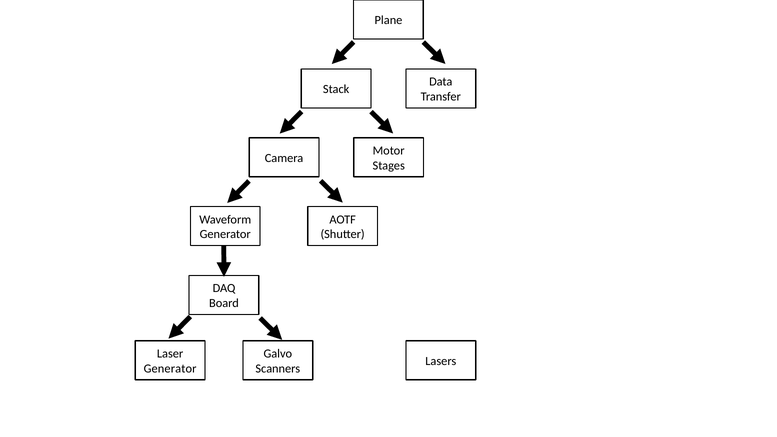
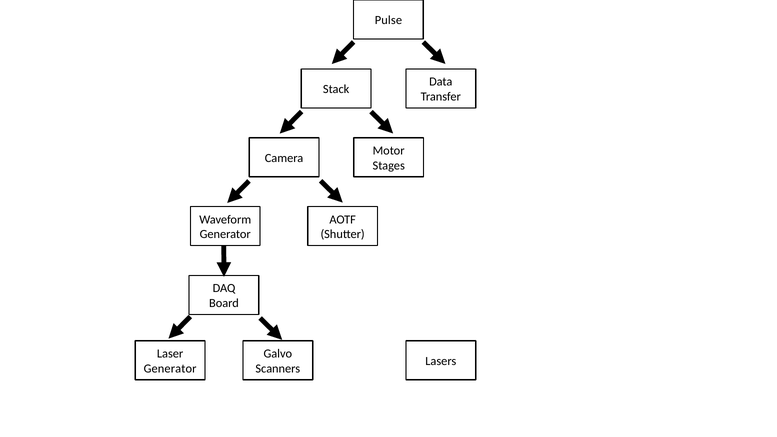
Plane: Plane -> Pulse (388, 20)
